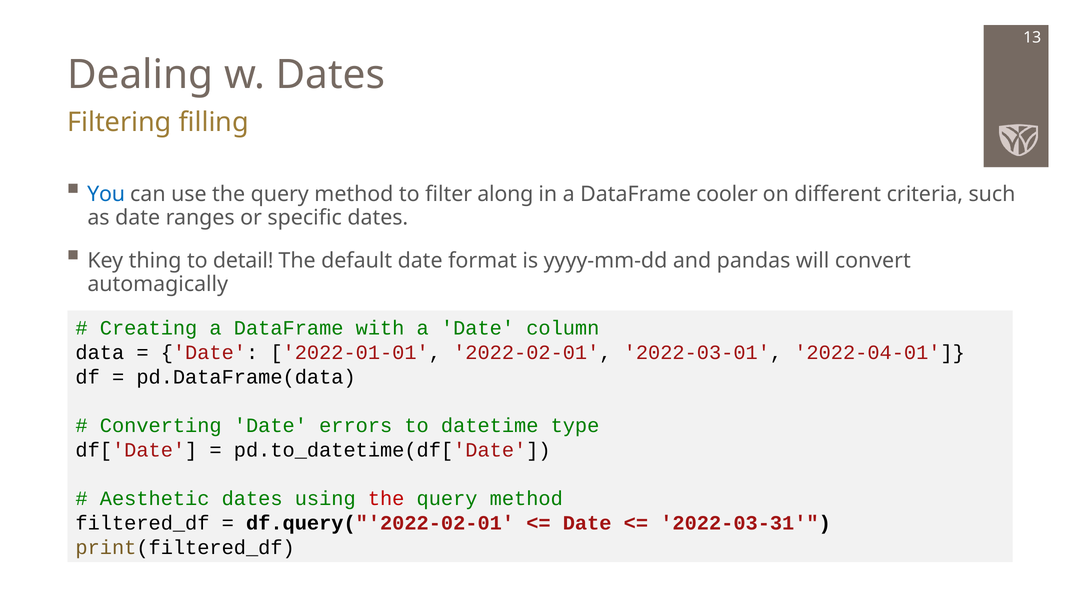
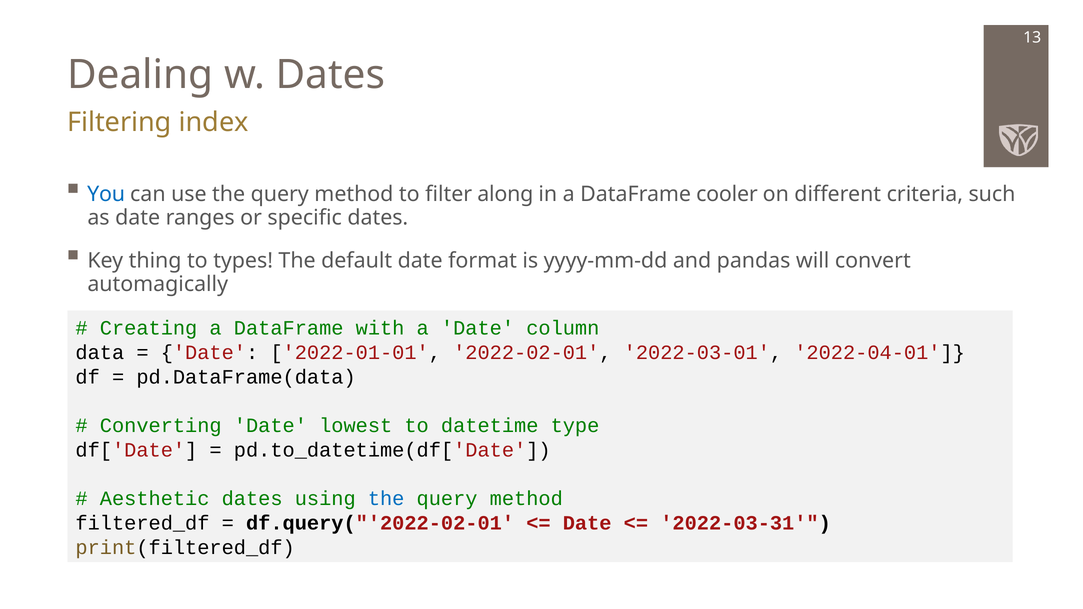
filling: filling -> index (214, 123)
detail: detail -> types (243, 261)
errors: errors -> lowest (356, 426)
the colour: red -> blue (386, 499)
